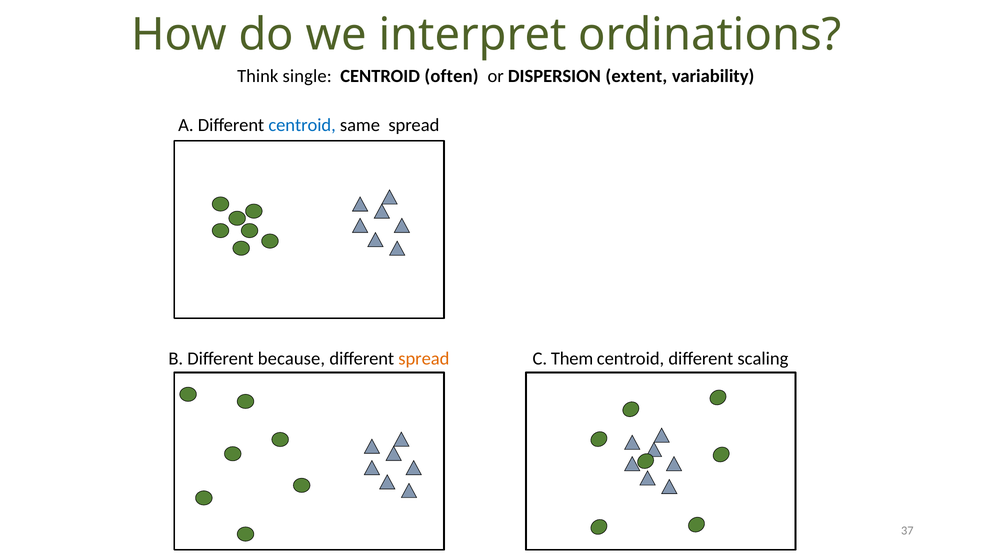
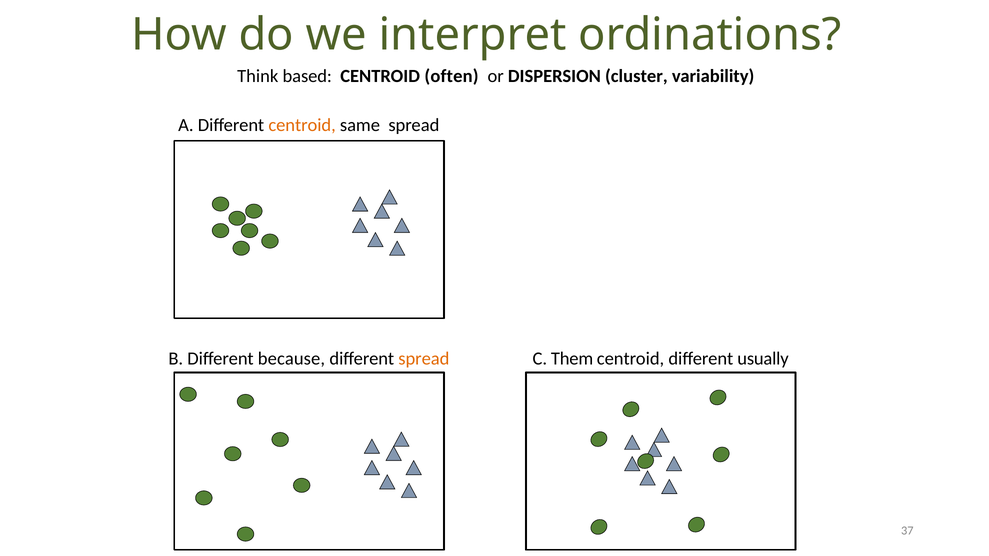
single: single -> based (307, 76)
extent: extent -> cluster (636, 76)
centroid colour: blue -> orange (302, 125)
scaling: scaling -> usually (763, 359)
